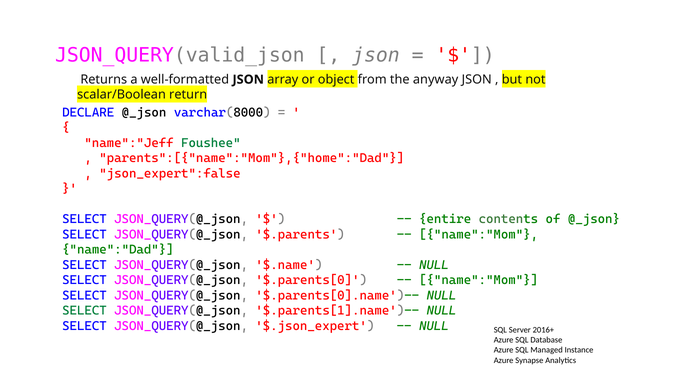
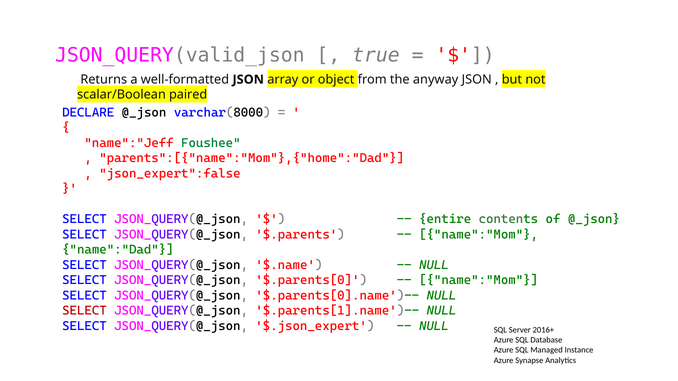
json: json -> true (376, 55)
return: return -> paired (188, 95)
SELECT colour: green -> red (84, 311)
